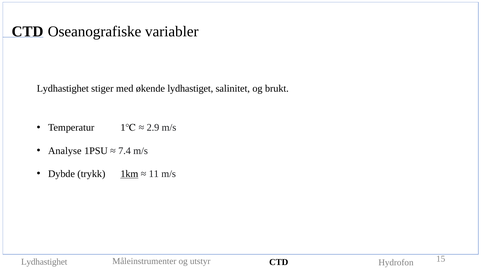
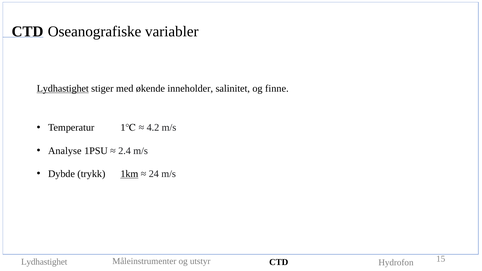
Lydhastighet underline: none -> present (63, 89)
lydhastiget: lydhastiget -> inneholder (190, 89)
brukt: brukt -> finne (277, 89)
2.9: 2.9 -> 4.2 (153, 128)
7.4: 7.4 -> 2.4 (125, 151)
11: 11 -> 24 (154, 174)
